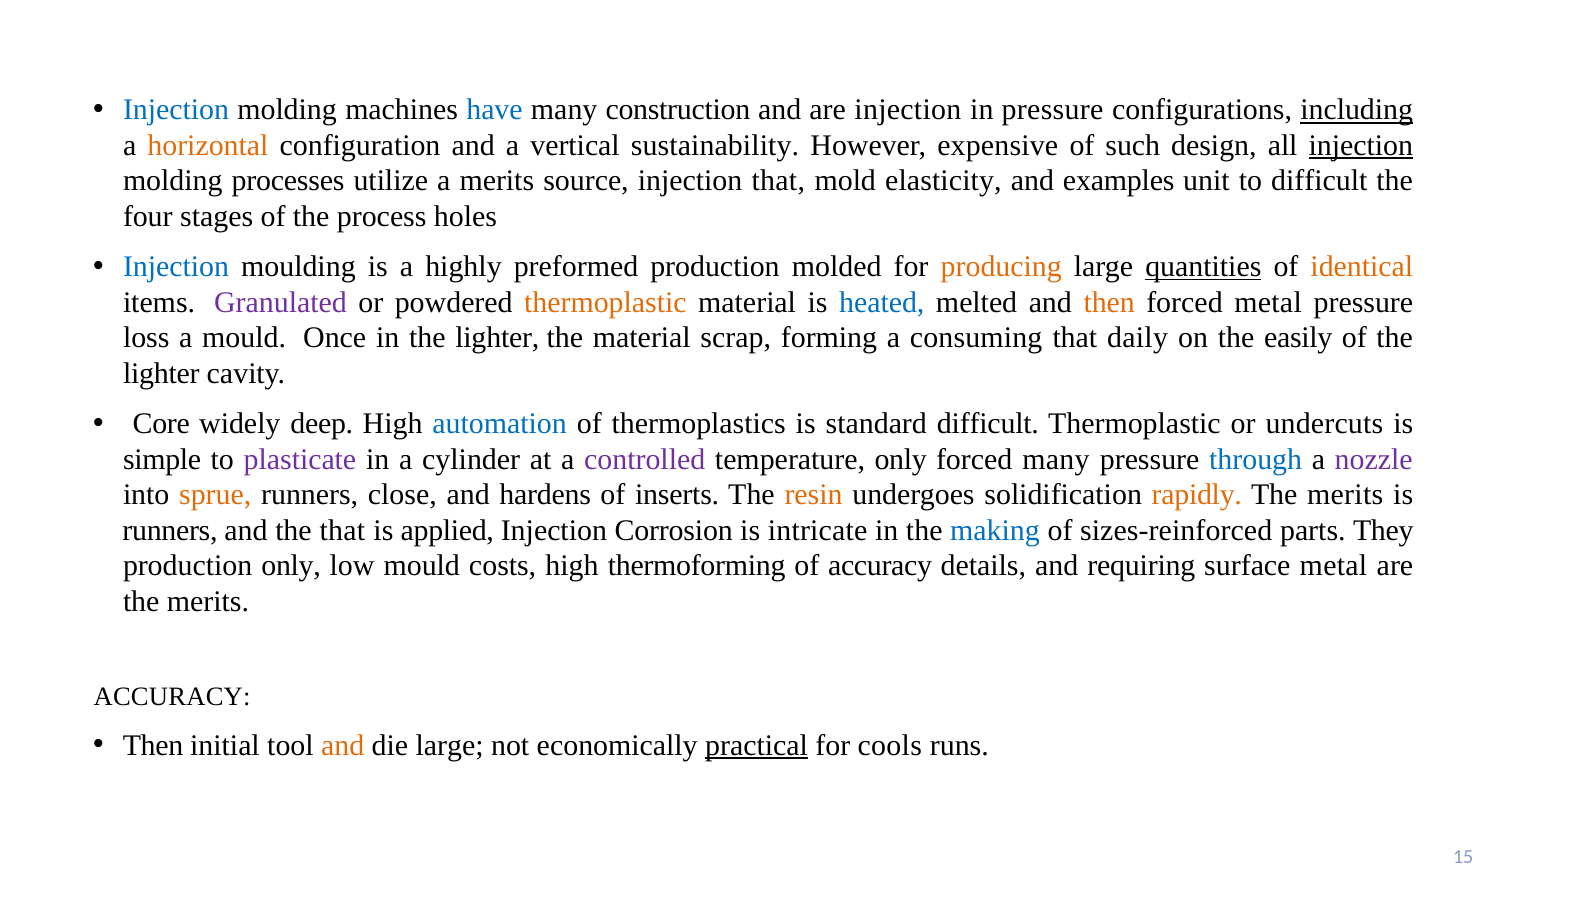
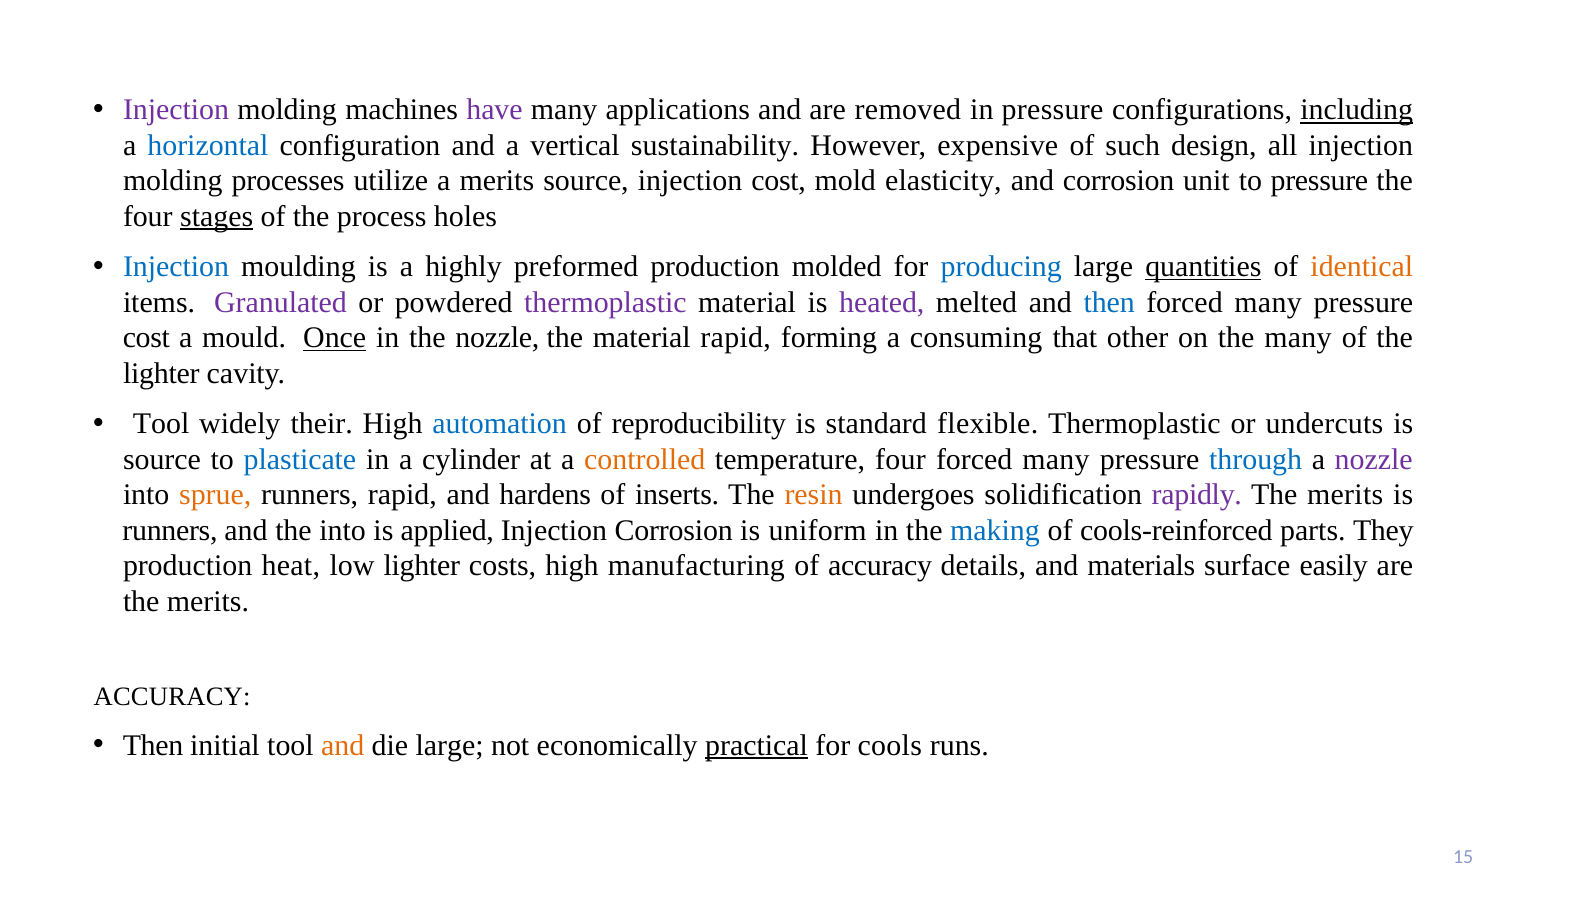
Injection colour: blue -> purple (176, 110)
have colour: blue -> purple (494, 110)
construction: construction -> applications (678, 110)
are injection: injection -> removed (908, 110)
horizontal colour: orange -> blue (208, 145)
injection underline: present -> none (1361, 145)
injection that: that -> cost (779, 181)
and examples: examples -> corrosion (1119, 181)
to difficult: difficult -> pressure (1319, 181)
stages underline: none -> present (217, 216)
producing colour: orange -> blue (1001, 267)
thermoplastic colour: orange -> purple (605, 302)
heated colour: blue -> purple (882, 302)
then colour: orange -> blue (1109, 302)
metal: metal -> many (1268, 302)
loss: loss -> cost (146, 338)
Once underline: none -> present (335, 338)
in the lighter: lighter -> nozzle (497, 338)
material scrap: scrap -> rapid (736, 338)
daily: daily -> other (1138, 338)
the easily: easily -> many (1298, 338)
Core: Core -> Tool (161, 424)
deep: deep -> their (322, 424)
thermoplastics: thermoplastics -> reproducibility (699, 424)
standard difficult: difficult -> flexible (988, 424)
simple: simple -> source (162, 459)
plasticate colour: purple -> blue (300, 459)
controlled colour: purple -> orange (645, 459)
temperature only: only -> four (900, 459)
runners close: close -> rapid (402, 495)
rapidly colour: orange -> purple (1197, 495)
the that: that -> into (343, 530)
intricate: intricate -> uniform (818, 530)
sizes-reinforced: sizes-reinforced -> cools-reinforced (1176, 530)
production only: only -> heat (291, 566)
low mould: mould -> lighter (422, 566)
thermoforming: thermoforming -> manufacturing (696, 566)
requiring: requiring -> materials (1141, 566)
surface metal: metal -> easily (1334, 566)
